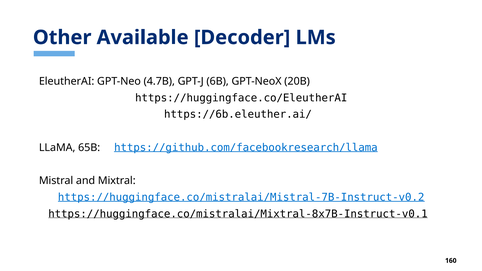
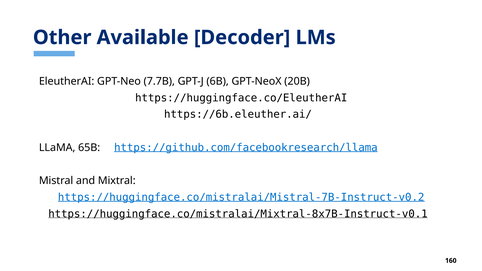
4.7B: 4.7B -> 7.7B (159, 81)
